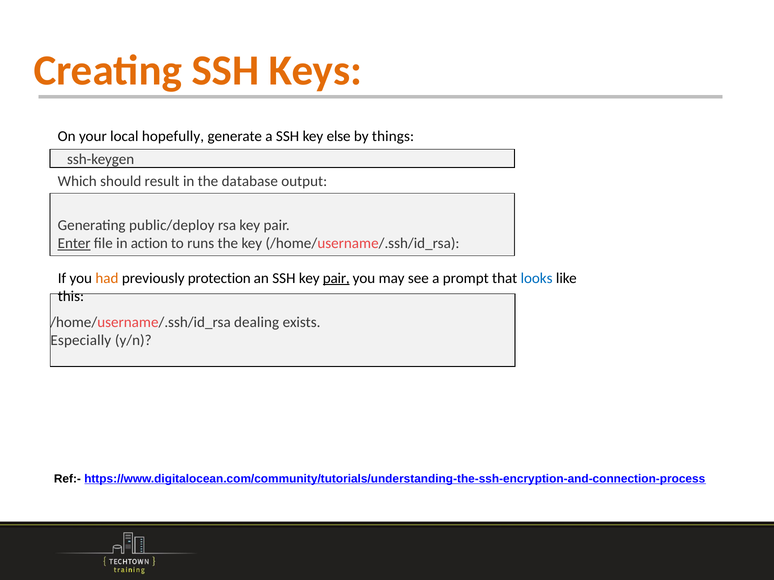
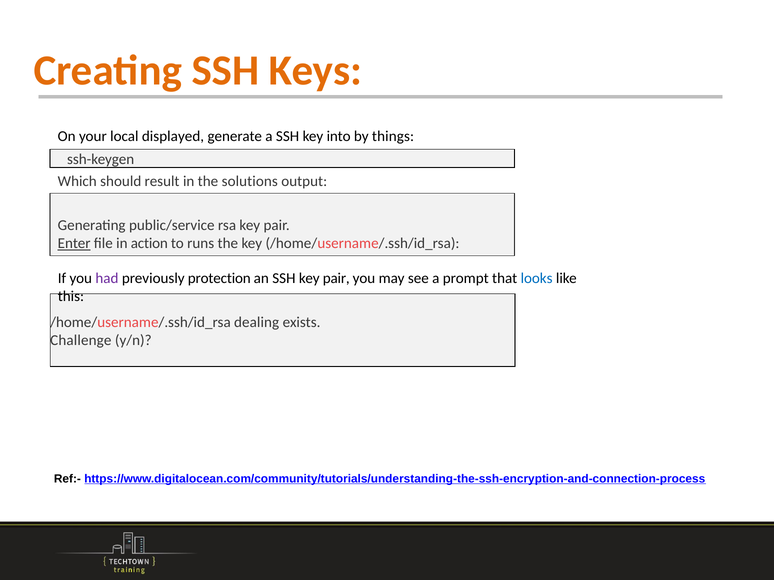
hopefully: hopefully -> displayed (173, 136)
else: else -> into (339, 136)
database: database -> solutions (250, 182)
public/deploy: public/deploy -> public/service (172, 225)
had colour: orange -> purple (107, 278)
pair underline: present -> none (336, 278)
Especially: Especially -> Challenge (81, 341)
